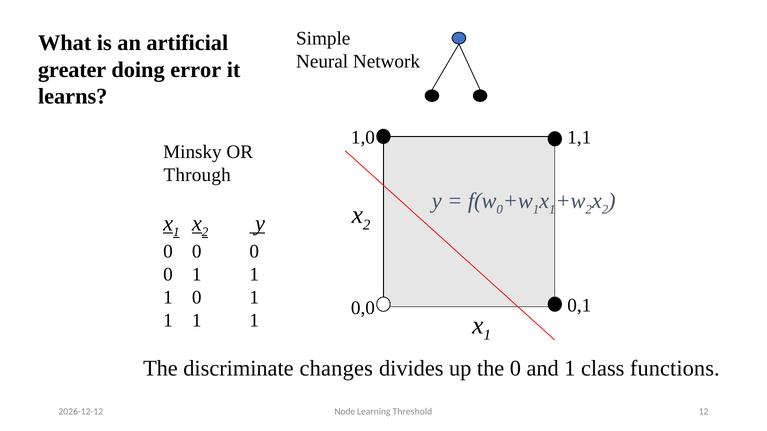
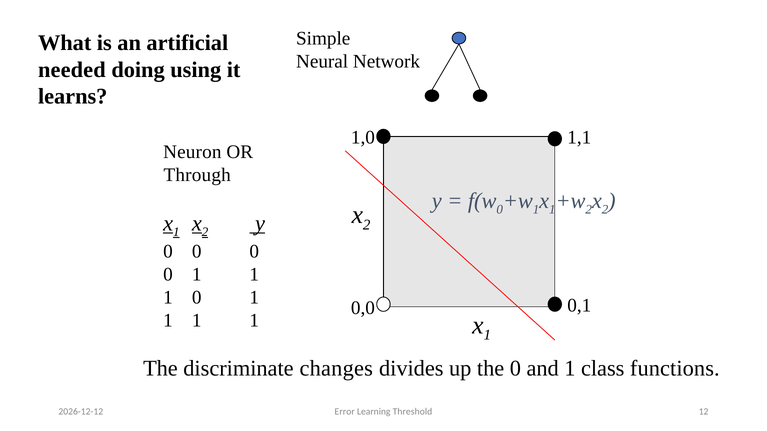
greater: greater -> needed (72, 70)
error: error -> using (196, 70)
Minsky: Minsky -> Neuron (192, 152)
Node: Node -> Error (345, 412)
